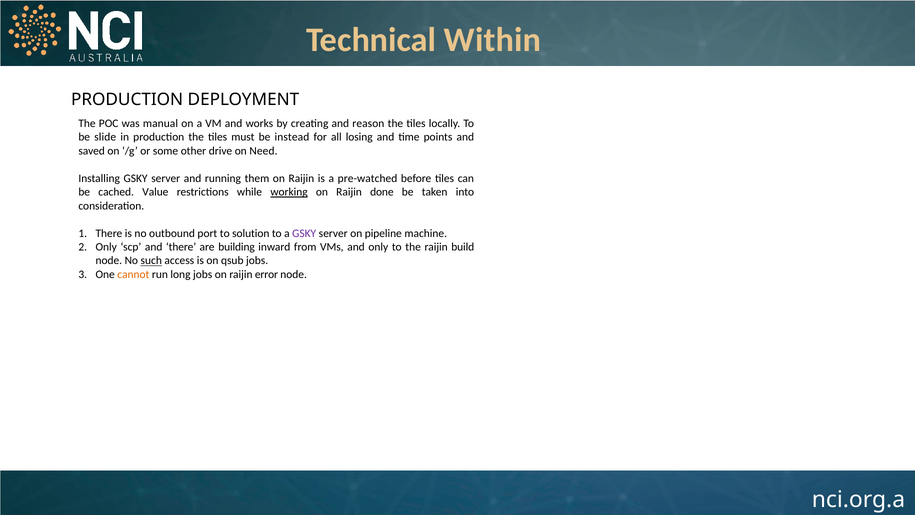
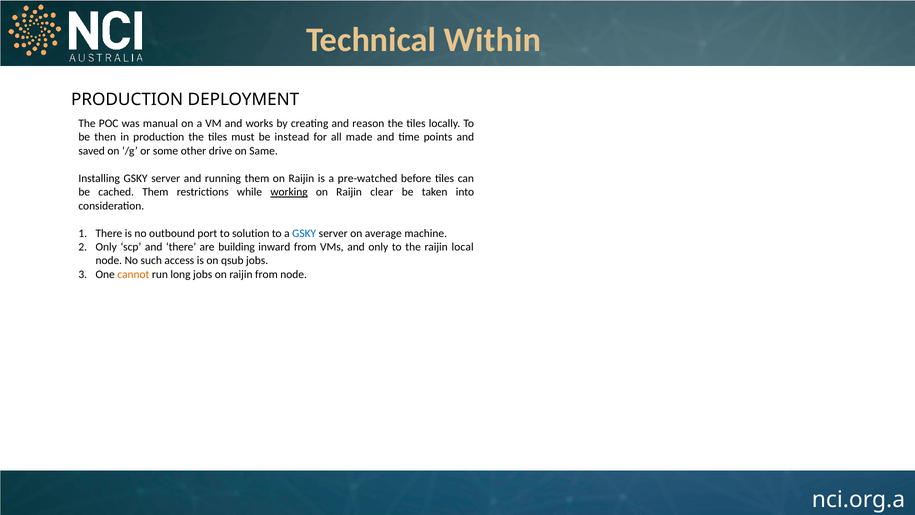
slide: slide -> then (105, 137)
losing: losing -> made (359, 137)
Need: Need -> Same (264, 151)
cached Value: Value -> Them (155, 192)
done: done -> clear (382, 192)
GSKY colour: purple -> blue (304, 233)
pipeline: pipeline -> average (383, 233)
build: build -> local (463, 247)
such underline: present -> none (151, 261)
raijin error: error -> from (266, 274)
